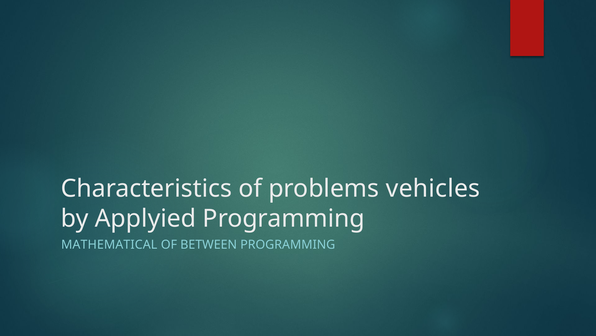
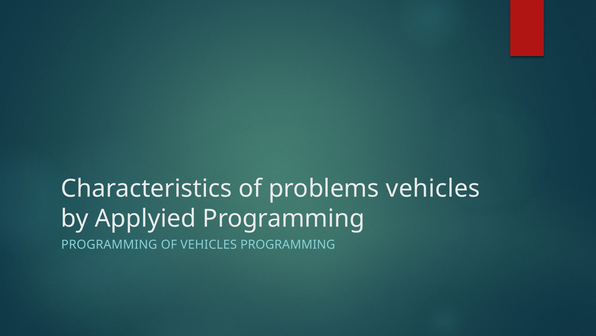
MATHEMATICAL: MATHEMATICAL -> PROGRAMMING (109, 244)
OF BETWEEN: BETWEEN -> VEHICLES (209, 244)
